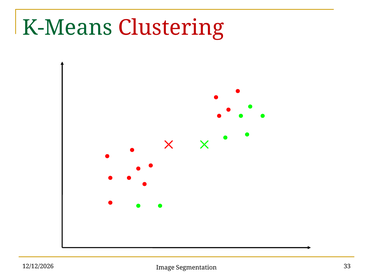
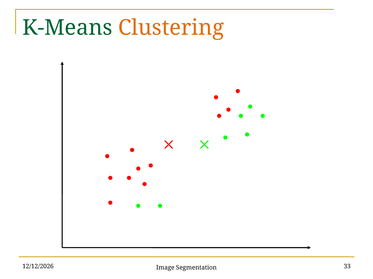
Clustering colour: red -> orange (171, 28)
